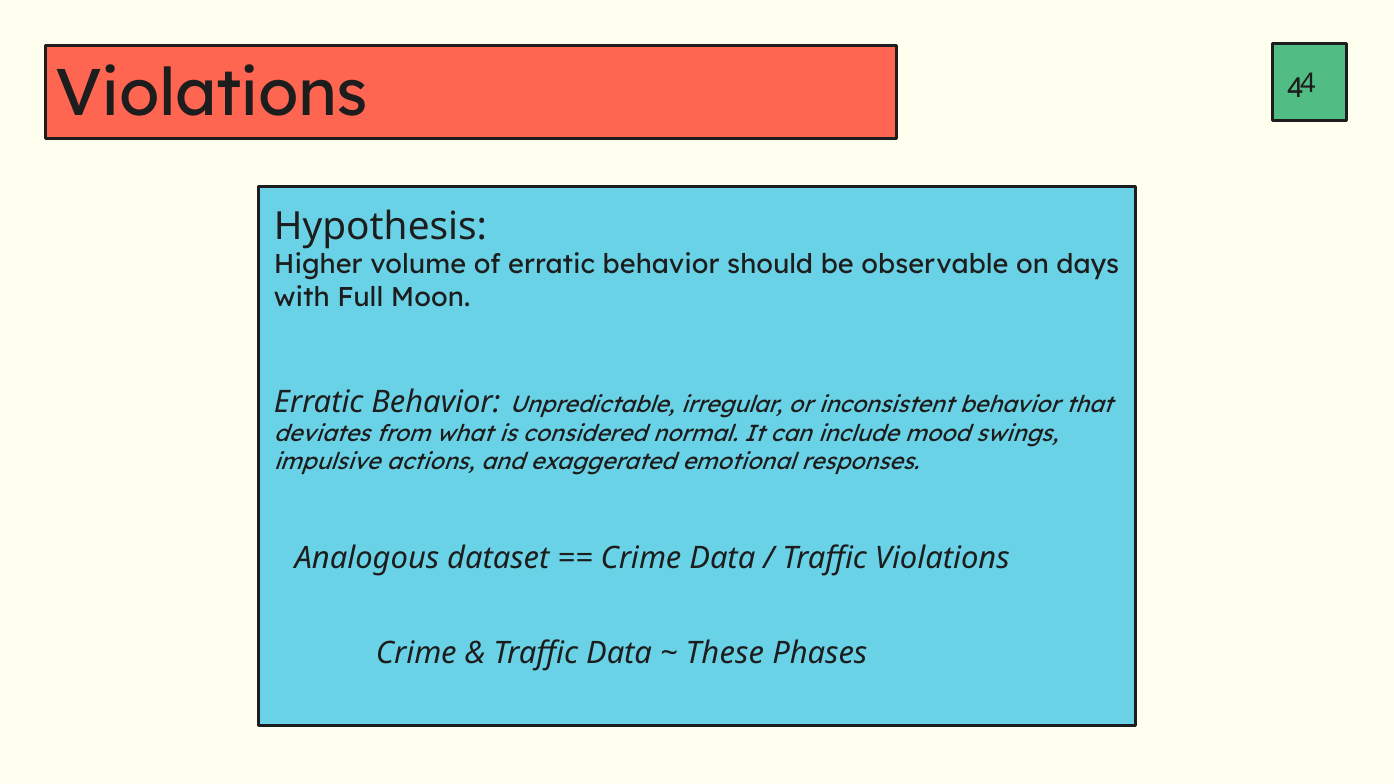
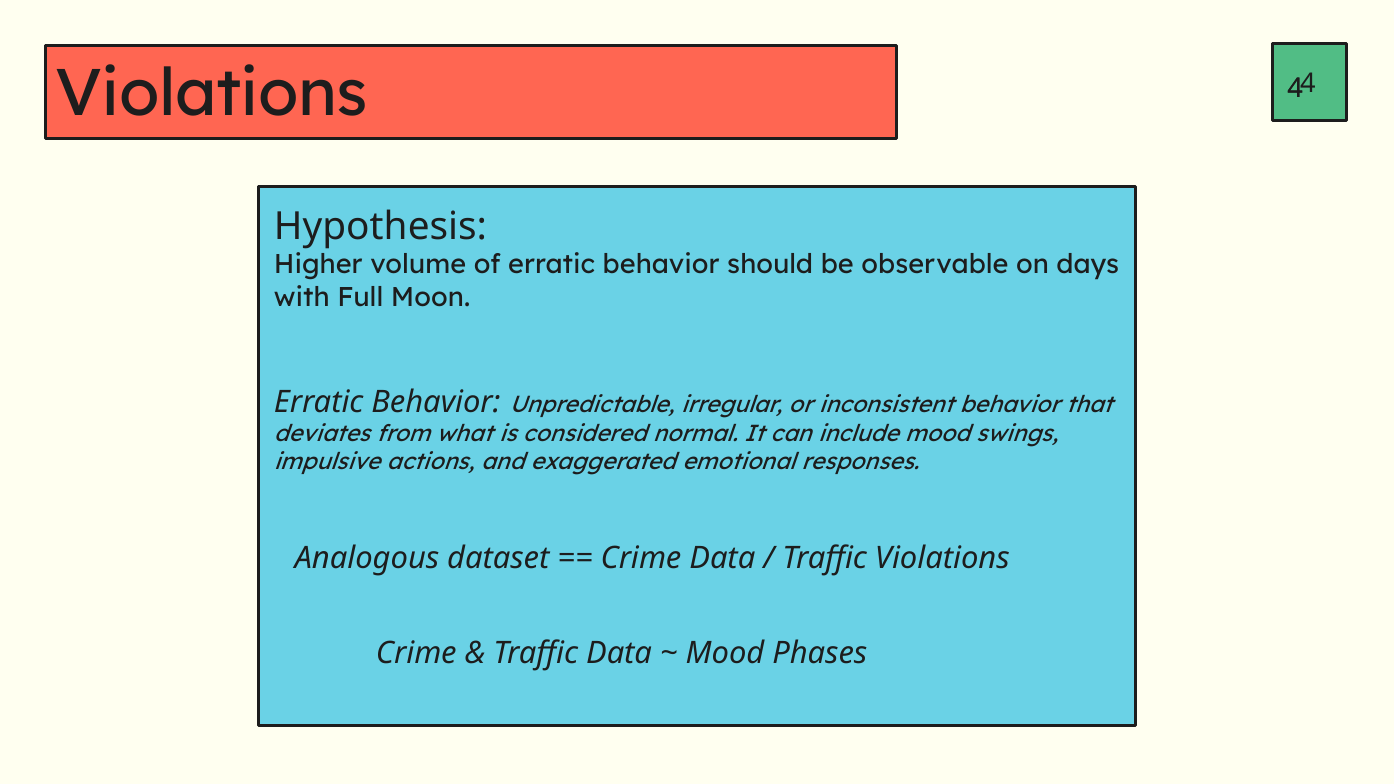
These: These -> Mood (725, 653)
